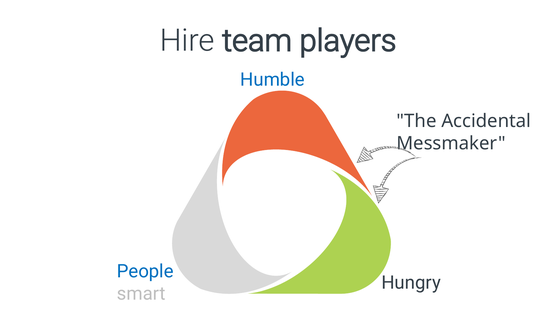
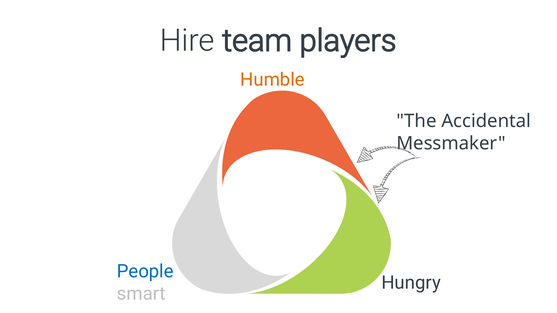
Humble colour: blue -> orange (272, 80)
